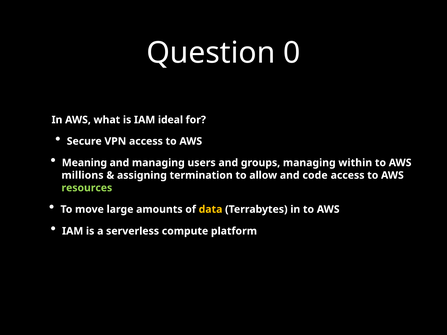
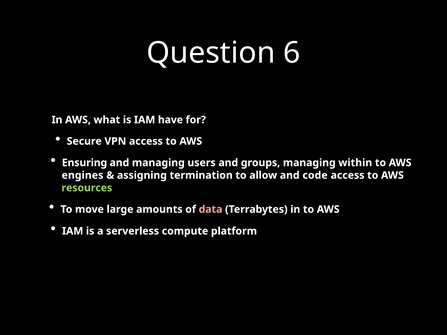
0: 0 -> 6 (292, 53)
ideal: ideal -> have (170, 120)
Meaning: Meaning -> Ensuring (84, 163)
millions: millions -> engines (83, 175)
data colour: yellow -> pink (211, 209)
